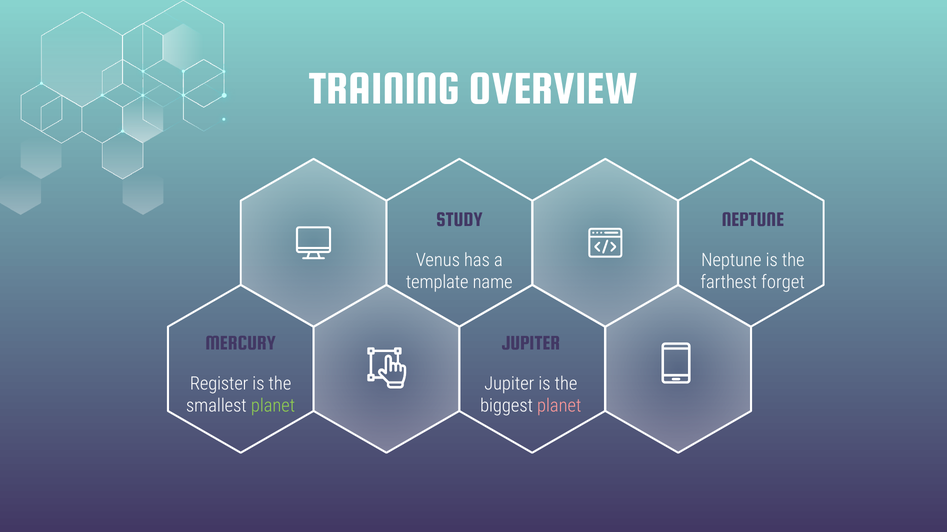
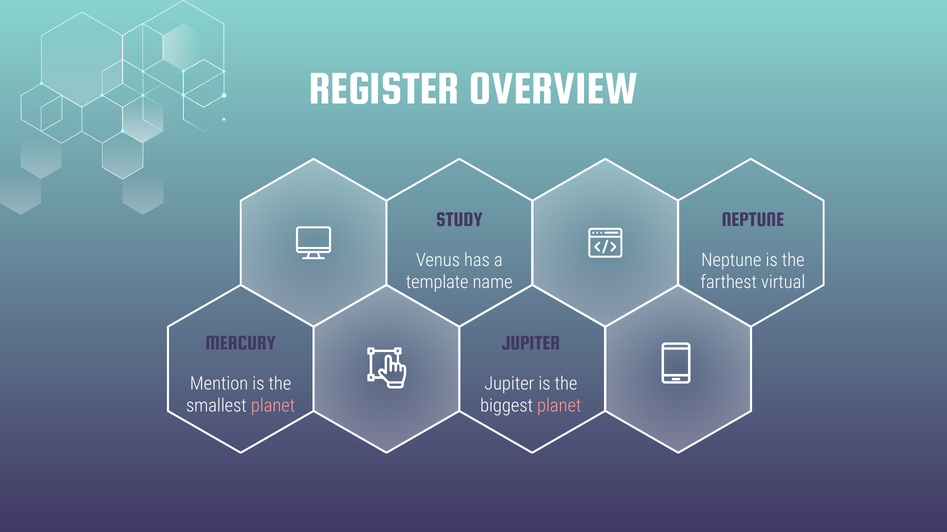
TRAINING: TRAINING -> REGISTER (384, 88)
forget: forget -> virtual (783, 283)
Register: Register -> Mention (219, 384)
planet colour: light green -> pink (273, 406)
